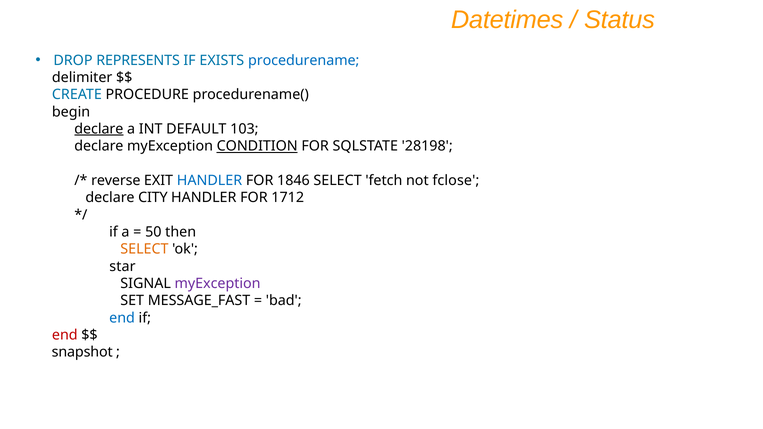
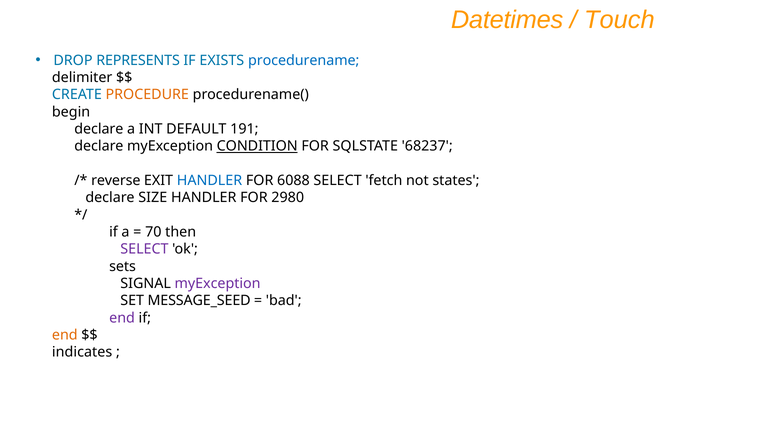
Status: Status -> Touch (619, 20)
PROCEDURE colour: black -> orange (147, 95)
declare underline: present -> none (99, 129)
103: 103 -> 191 (244, 129)
28198: 28198 -> 68237 (427, 146)
1846: 1846 -> 6088 (293, 181)
fclose: fclose -> states (456, 181)
CITY: CITY -> SIZE (153, 198)
1712: 1712 -> 2980 (288, 198)
50: 50 -> 70 (153, 232)
SELECT colour: orange -> purple (144, 249)
star: star -> sets (123, 266)
MESSAGE_FAST: MESSAGE_FAST -> MESSAGE_SEED (199, 301)
end colour: blue -> purple (122, 318)
end colour: red -> orange (65, 335)
snapshot: snapshot -> indicates (82, 352)
